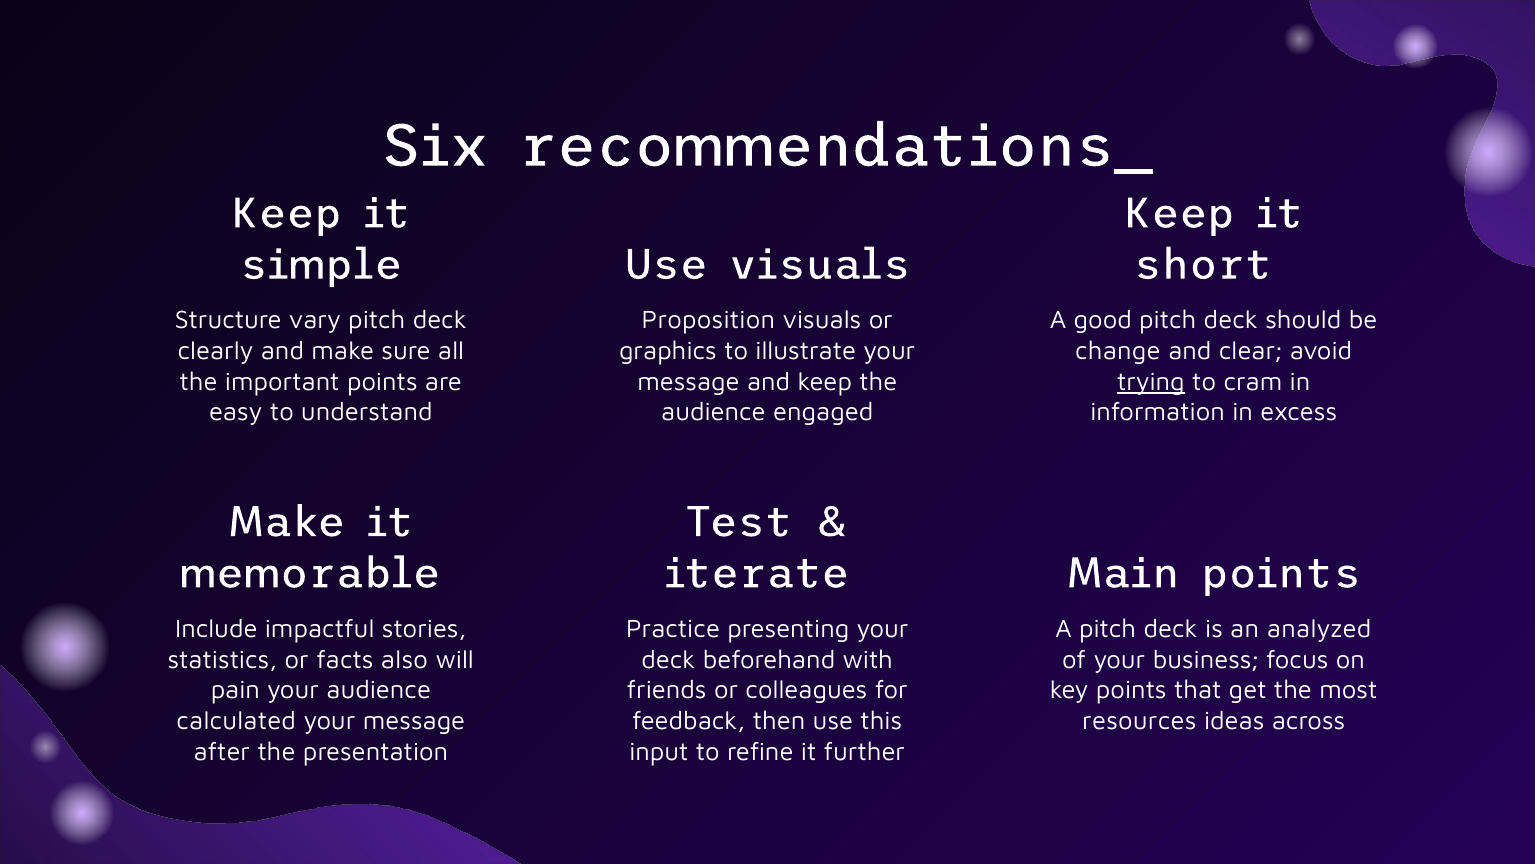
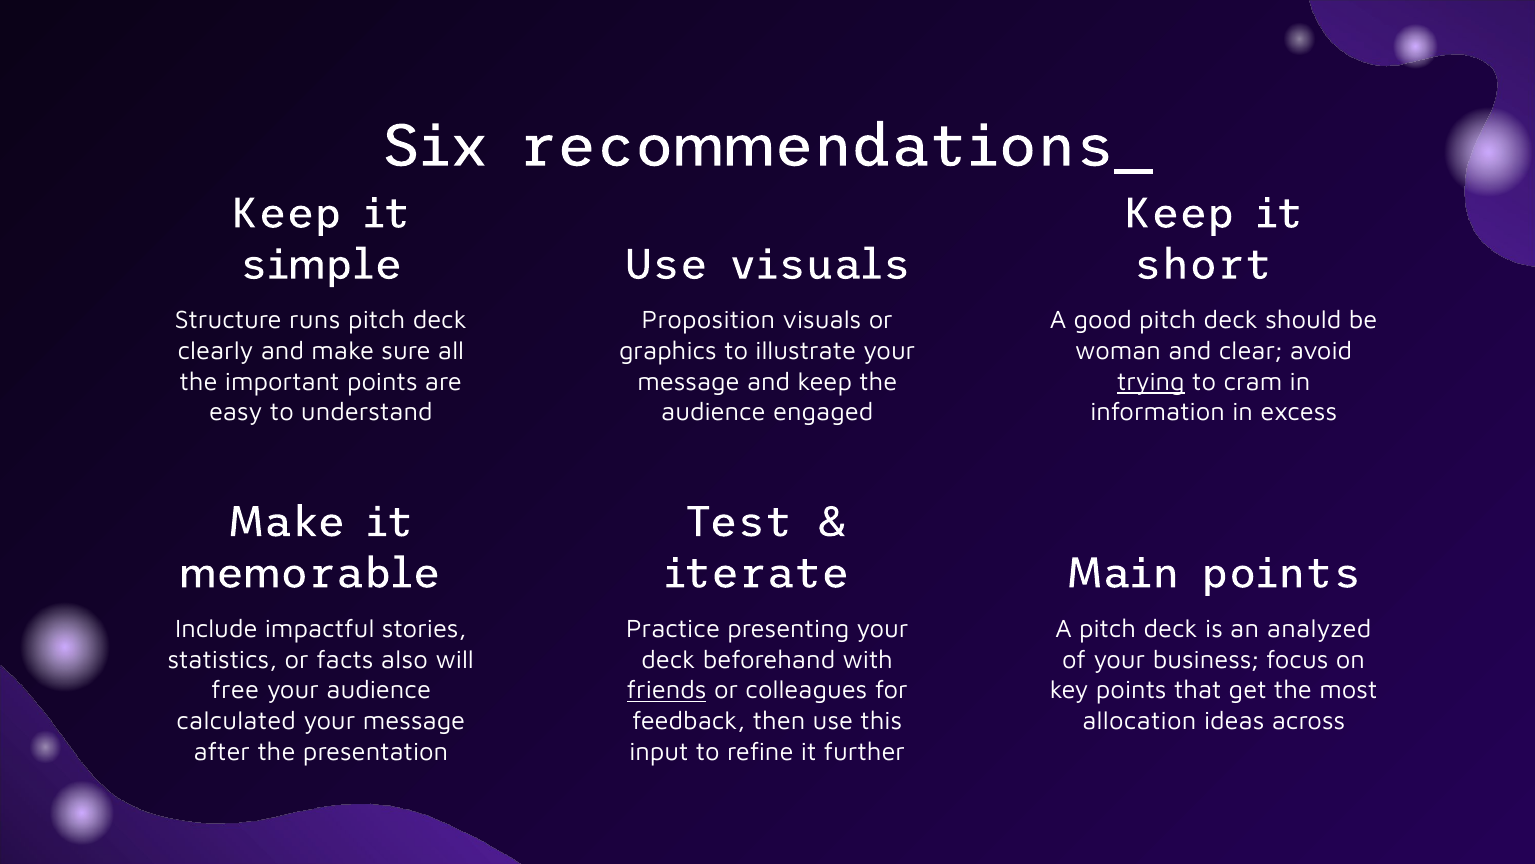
vary: vary -> runs (315, 320)
change: change -> woman (1118, 351)
pain: pain -> free (235, 690)
friends underline: none -> present (667, 690)
resources: resources -> allocation (1139, 721)
